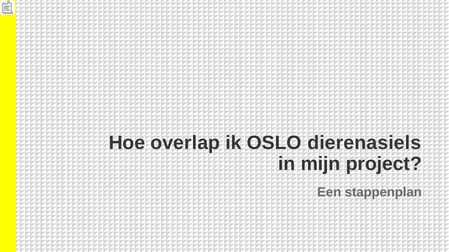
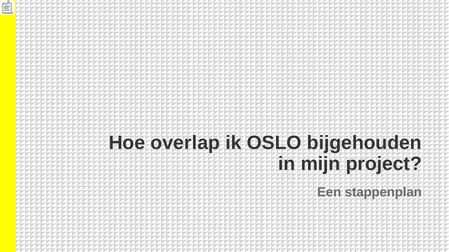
dierenasiels: dierenasiels -> bijgehouden (364, 143)
